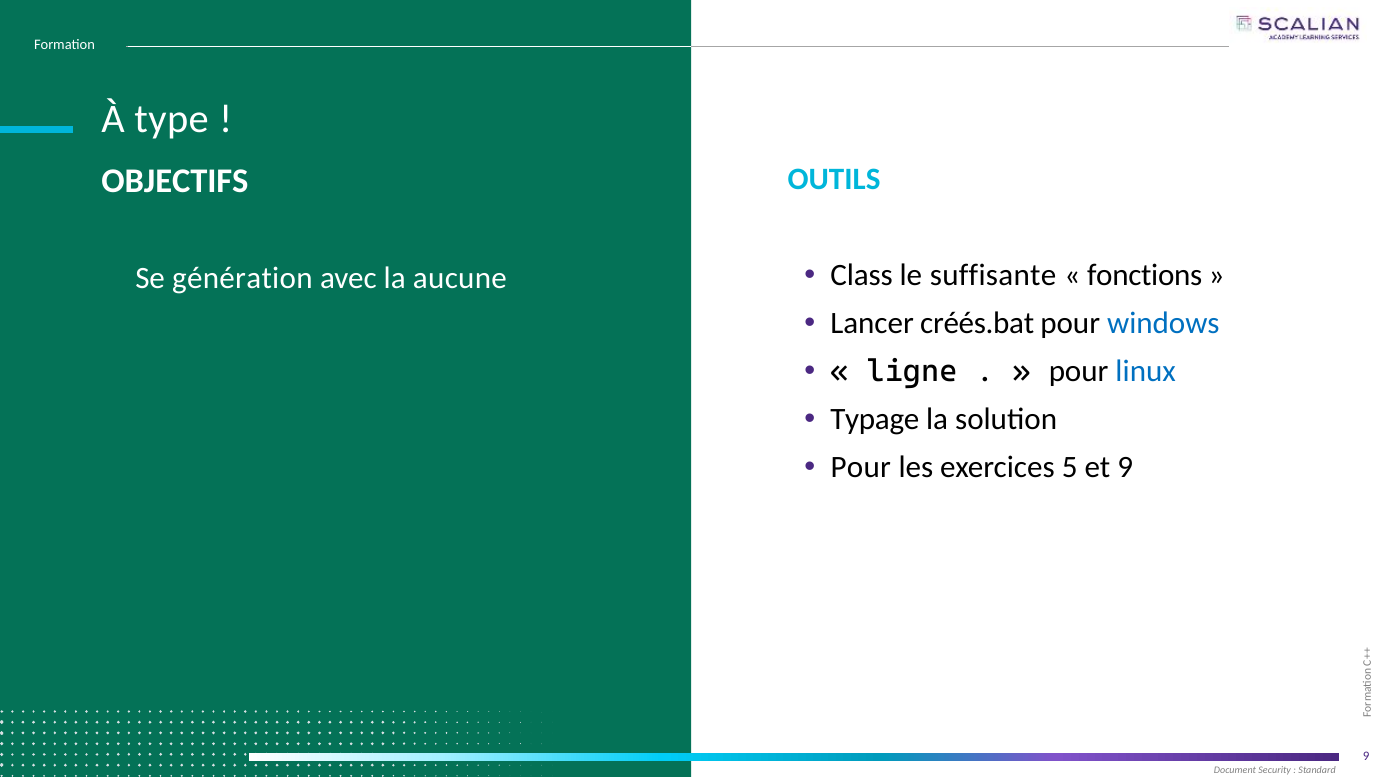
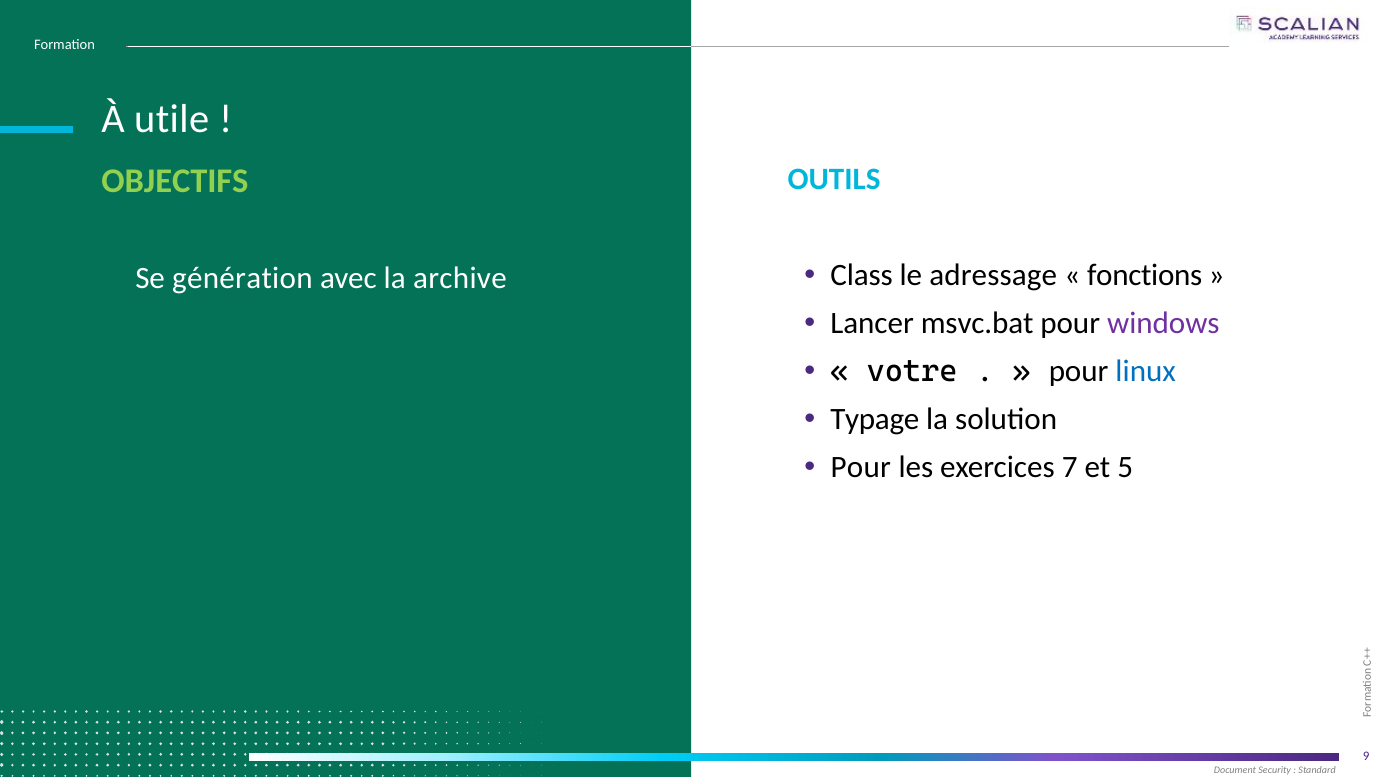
type: type -> utile (172, 119)
OBJECTIFS colour: white -> light green (175, 182)
aucune: aucune -> archive (460, 278)
suffisante: suffisante -> adressage (993, 276)
créés.bat: créés.bat -> msvc.bat (977, 324)
windows colour: blue -> purple (1163, 324)
ligne: ligne -> votre (912, 372)
5: 5 -> 7 (1070, 468)
et 9: 9 -> 5 (1125, 468)
